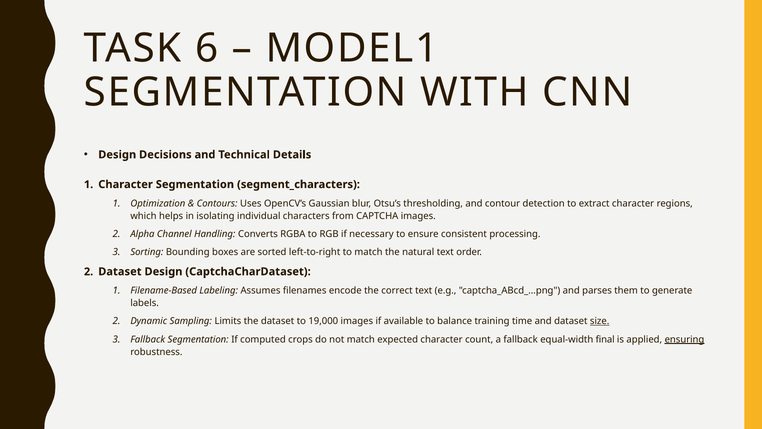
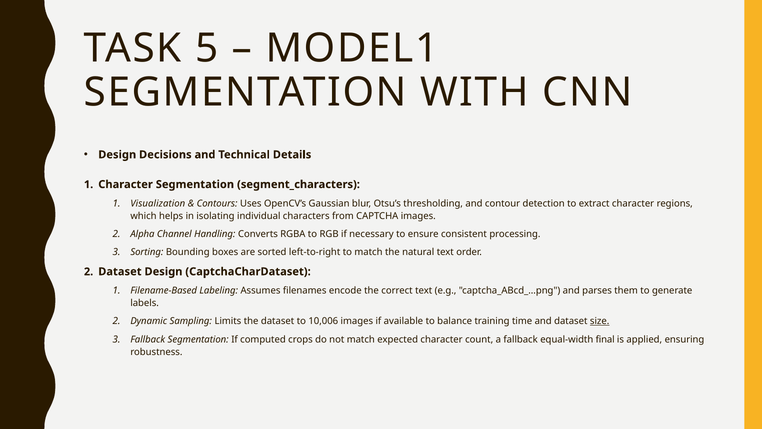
6: 6 -> 5 (207, 48)
Optimization: Optimization -> Visualization (158, 203)
19,000: 19,000 -> 10,006 (323, 321)
ensuring underline: present -> none (684, 339)
